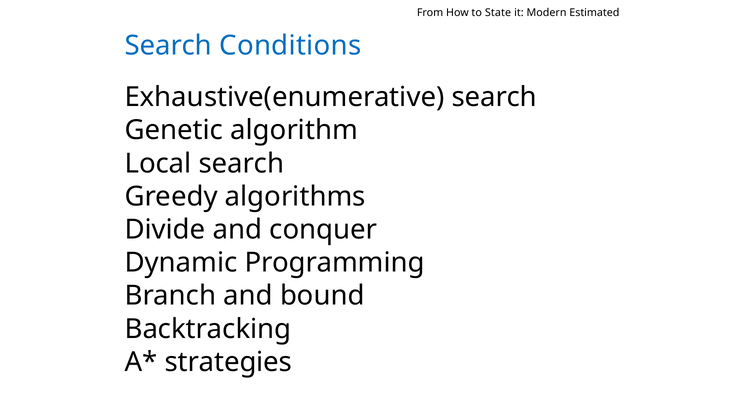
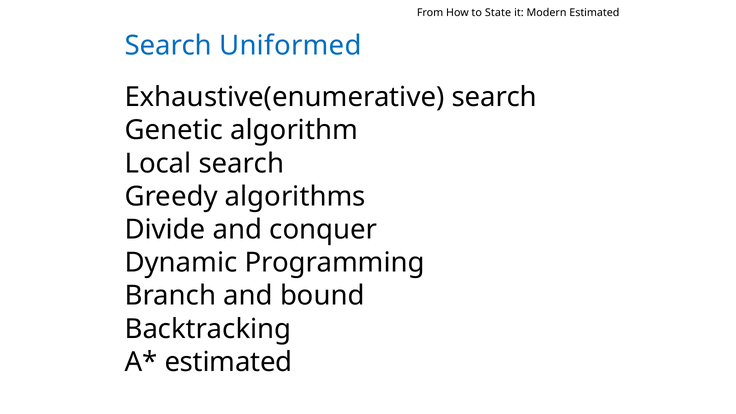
Conditions: Conditions -> Uniformed (290, 46)
strategies: strategies -> estimated (228, 362)
